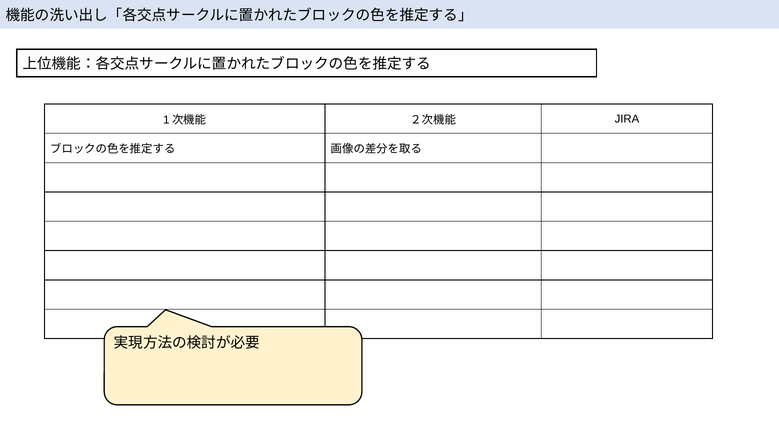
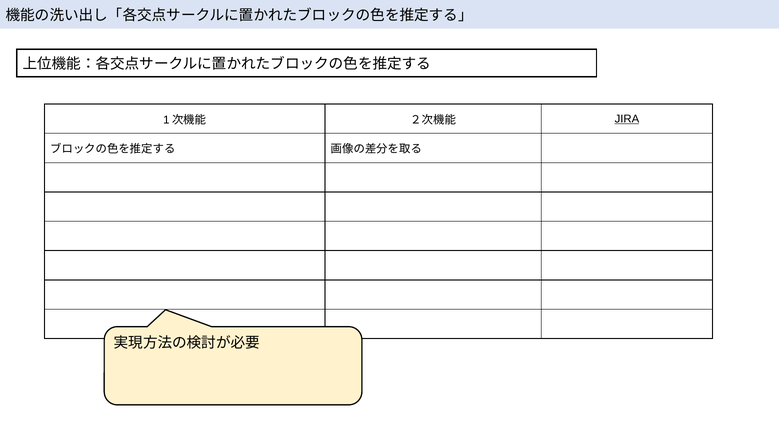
JIRA underline: none -> present (627, 119)
